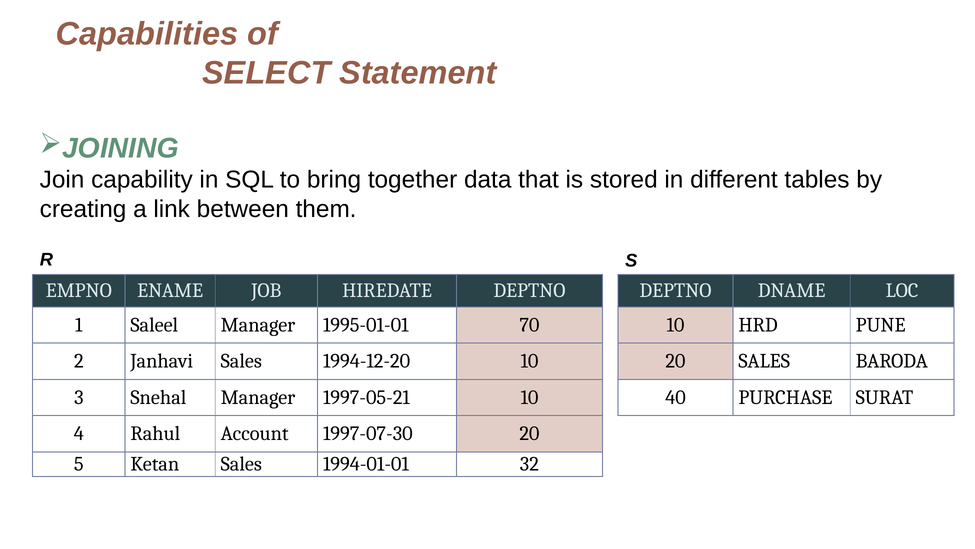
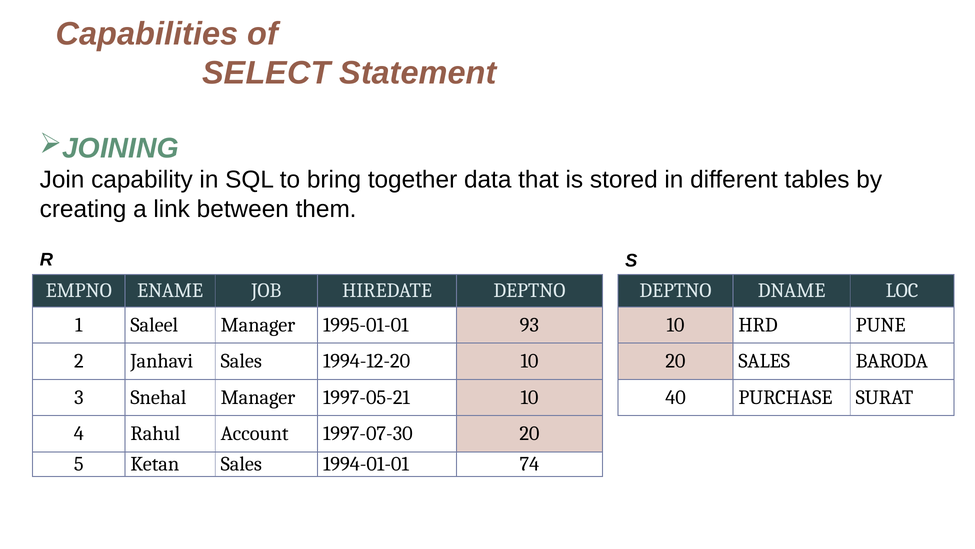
70: 70 -> 93 (529, 325)
32: 32 -> 74 (529, 463)
